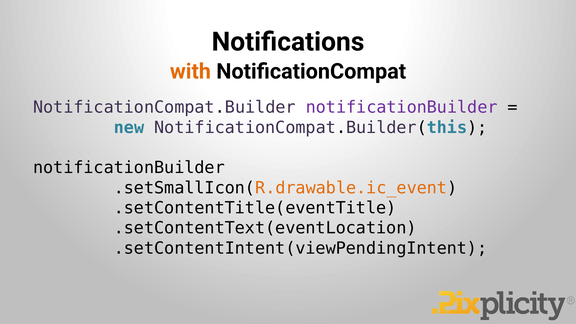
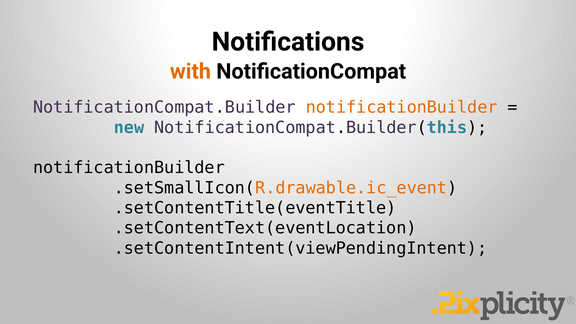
notificationBuilder colour: purple -> orange (402, 107)
